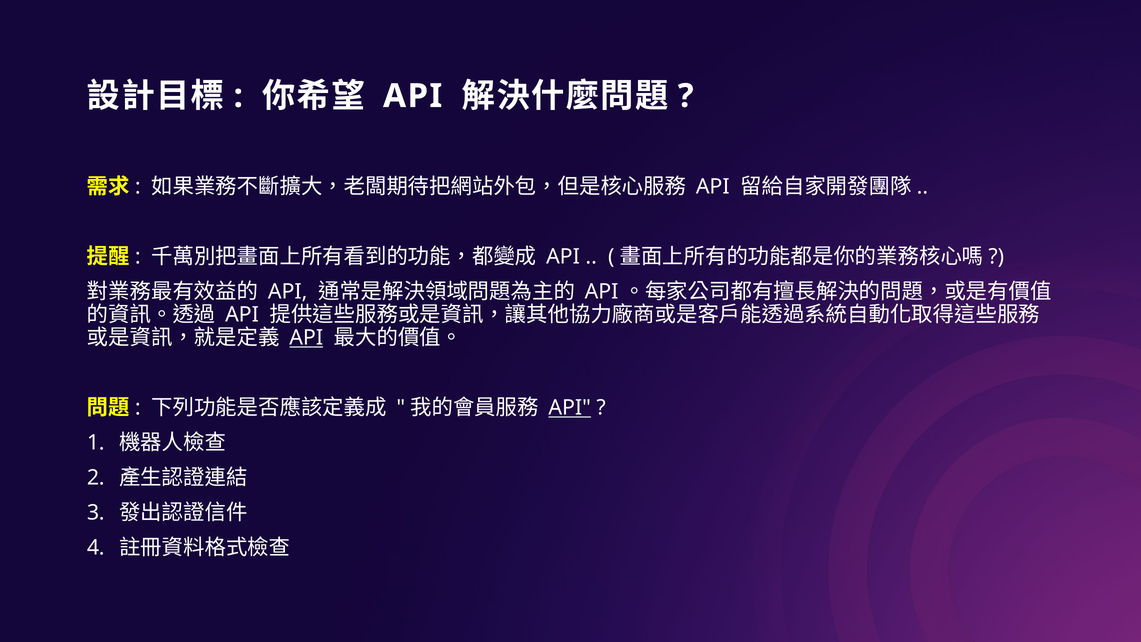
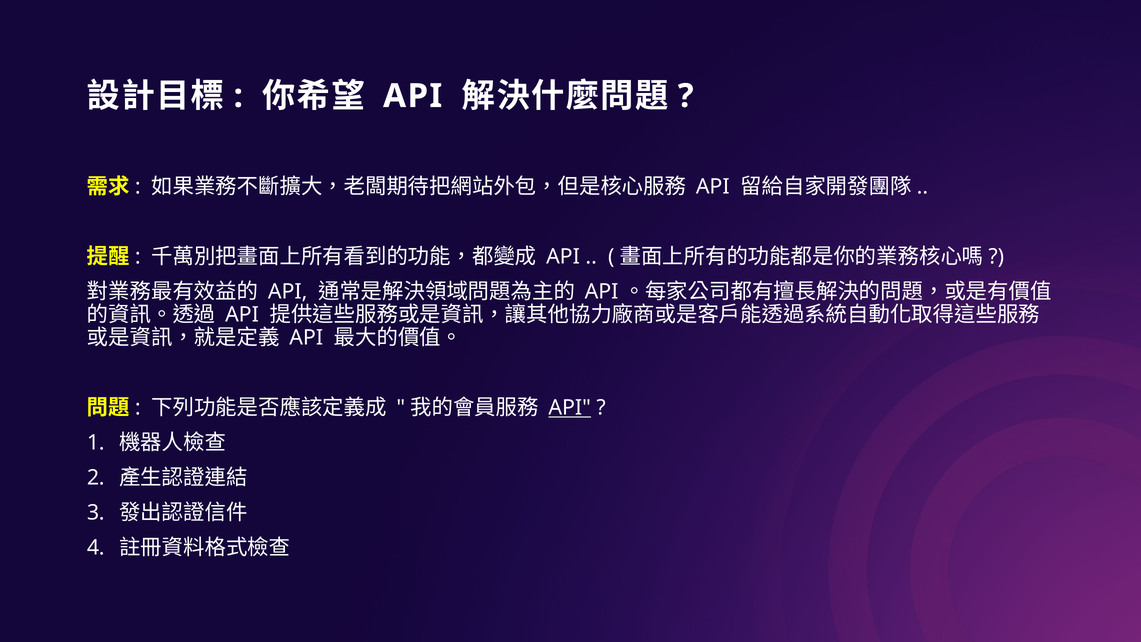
API underline: present -> none (306, 338)
